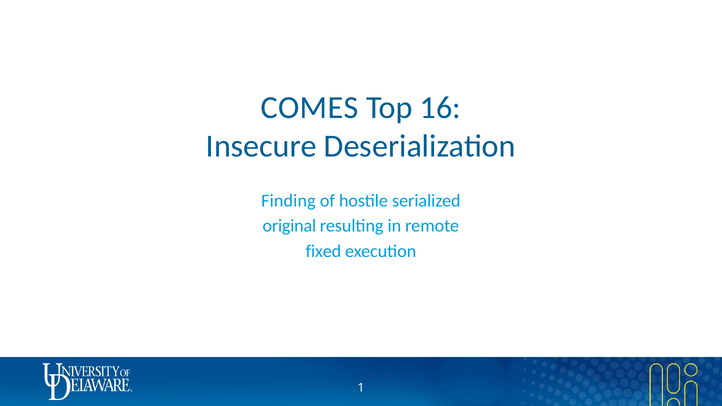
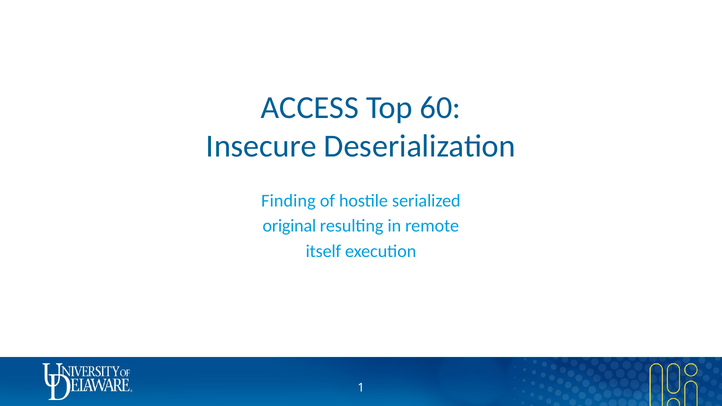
COMES: COMES -> ACCESS (310, 108)
16: 16 -> 60 (440, 108)
fixed: fixed -> itself (323, 251)
